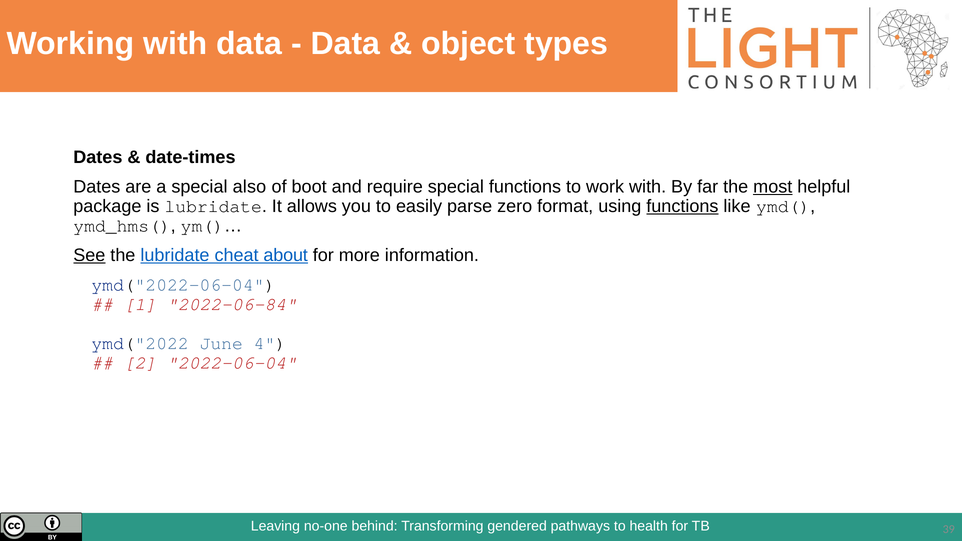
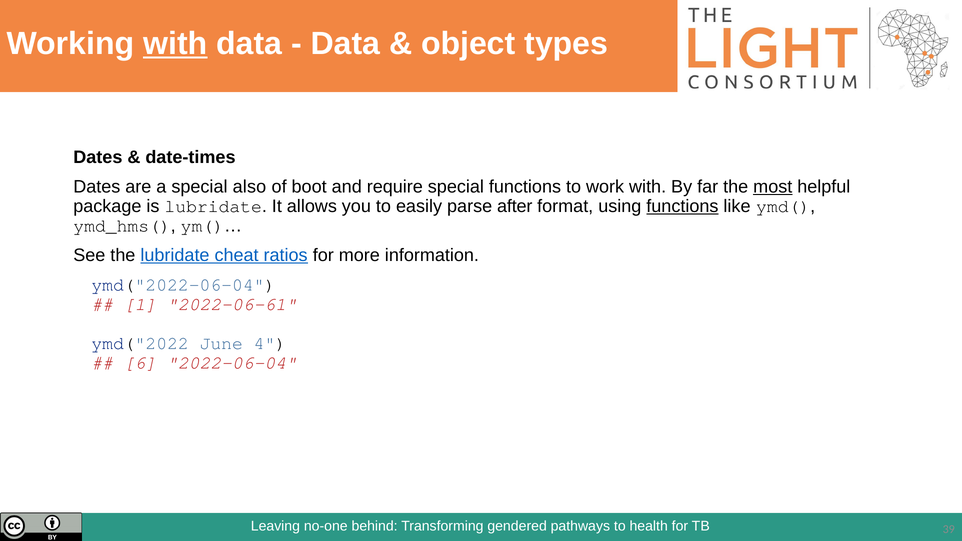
with underline: none -> present (175, 44)
zero: zero -> after (515, 206)
See underline: present -> none (89, 255)
about: about -> ratios (286, 255)
2022-06-84: 2022-06-84 -> 2022-06-61 (232, 304)
2: 2 -> 6 (140, 363)
